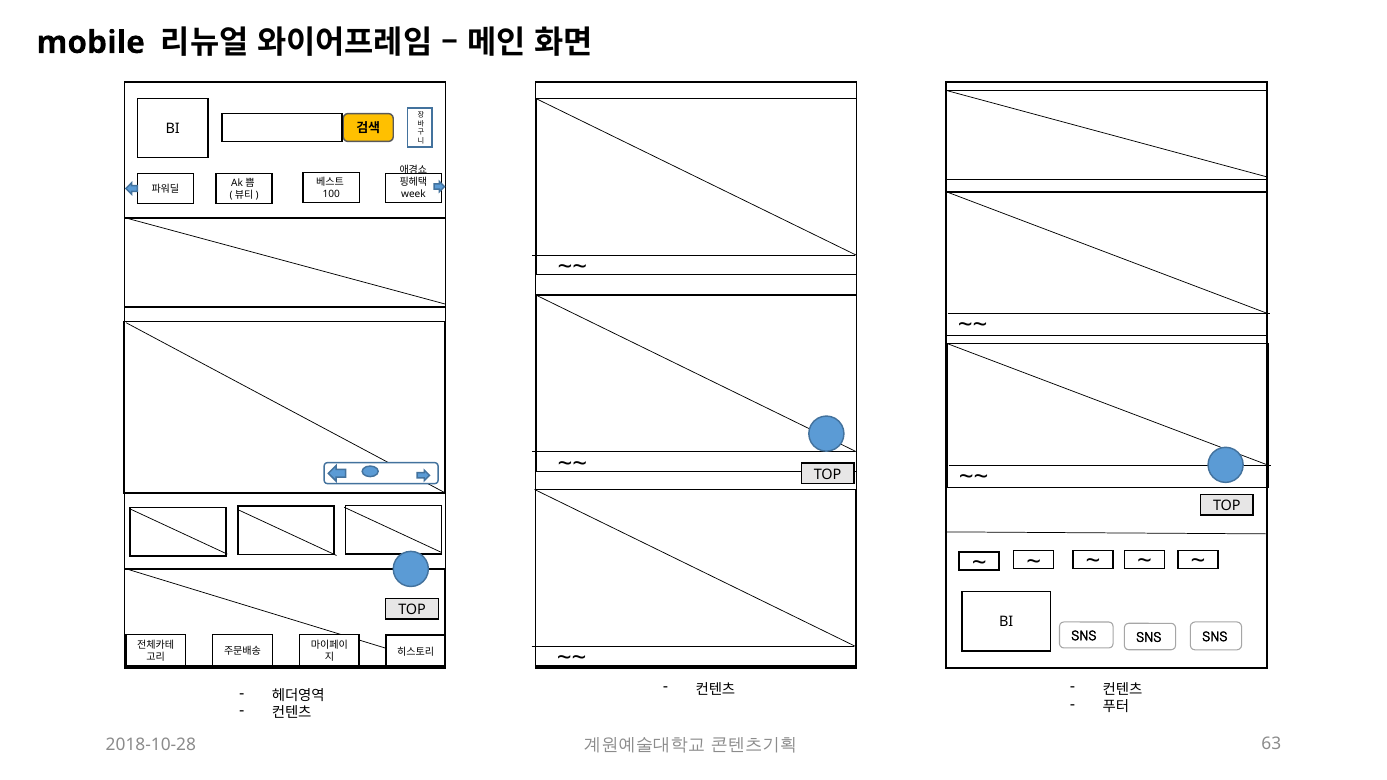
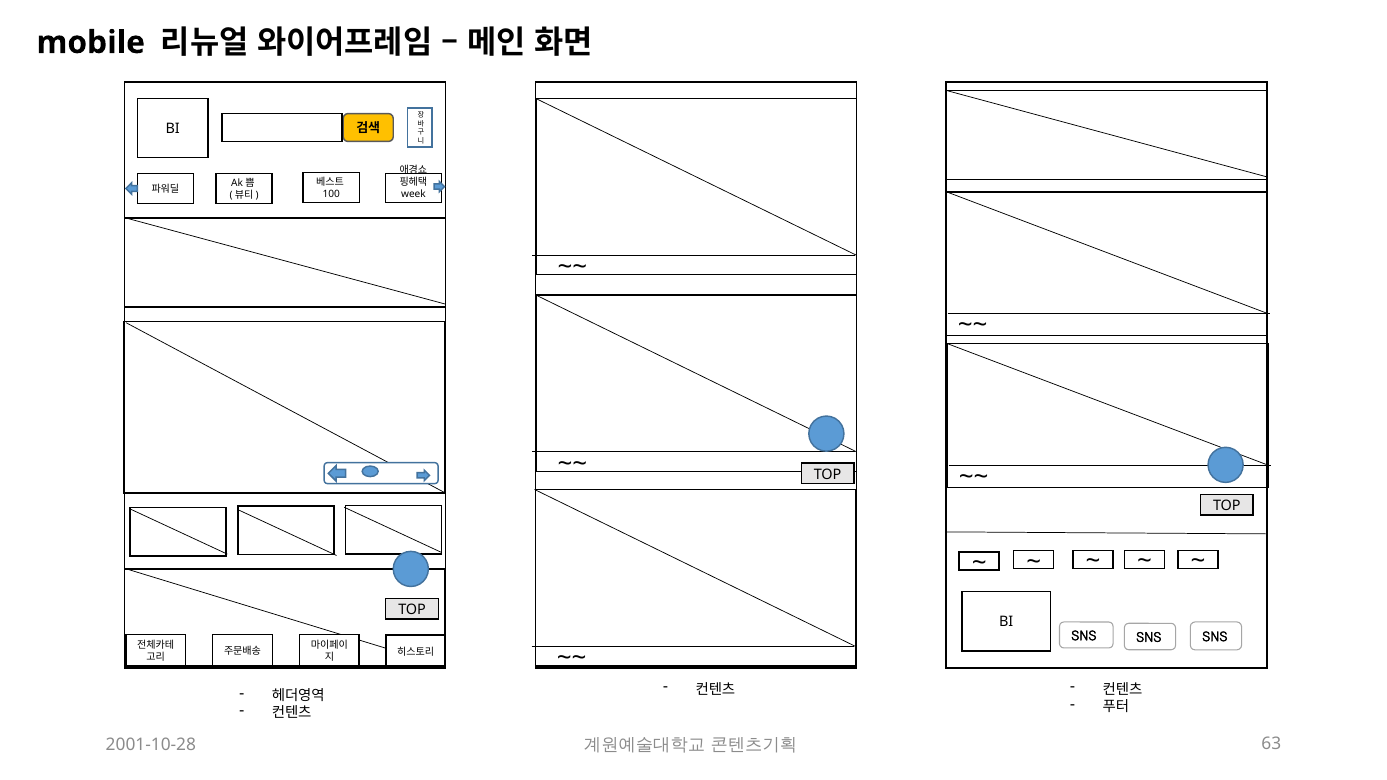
2018-10-28: 2018-10-28 -> 2001-10-28 (151, 745)
